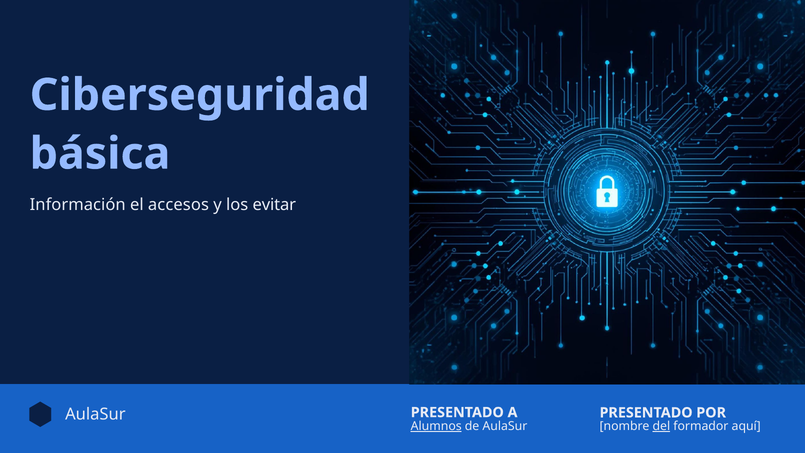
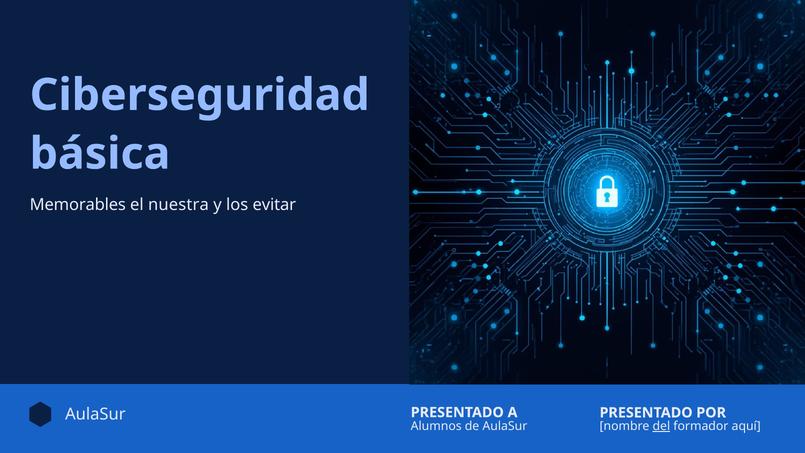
Información: Información -> Memorables (78, 205)
accesos: accesos -> nuestra (178, 205)
Alumnos underline: present -> none (436, 426)
